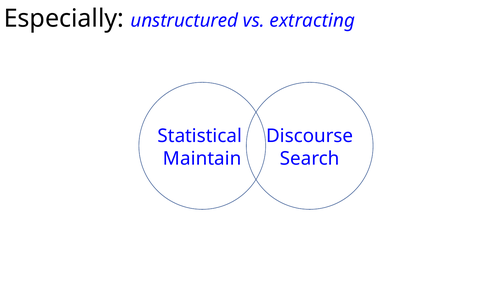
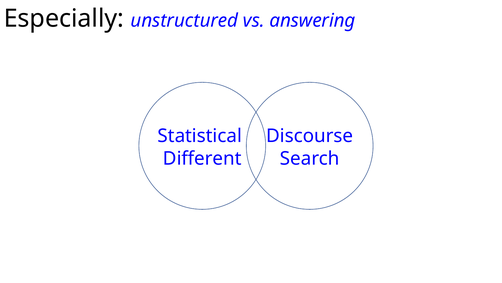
extracting: extracting -> answering (312, 21)
Maintain: Maintain -> Different (202, 158)
